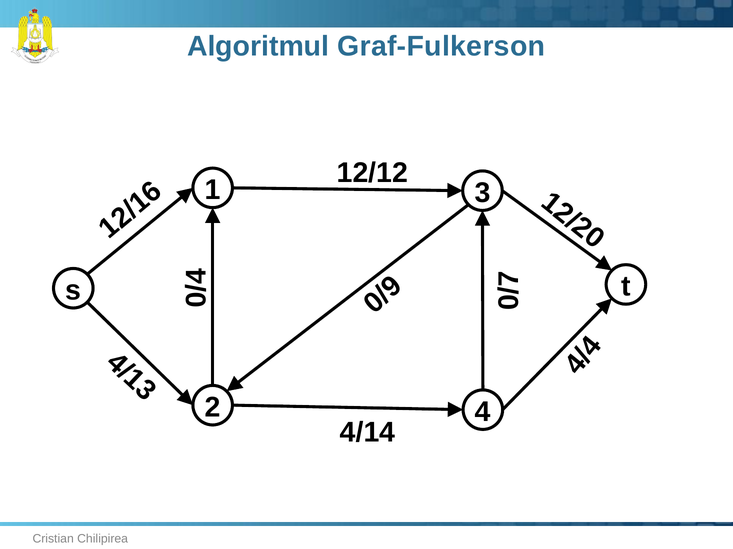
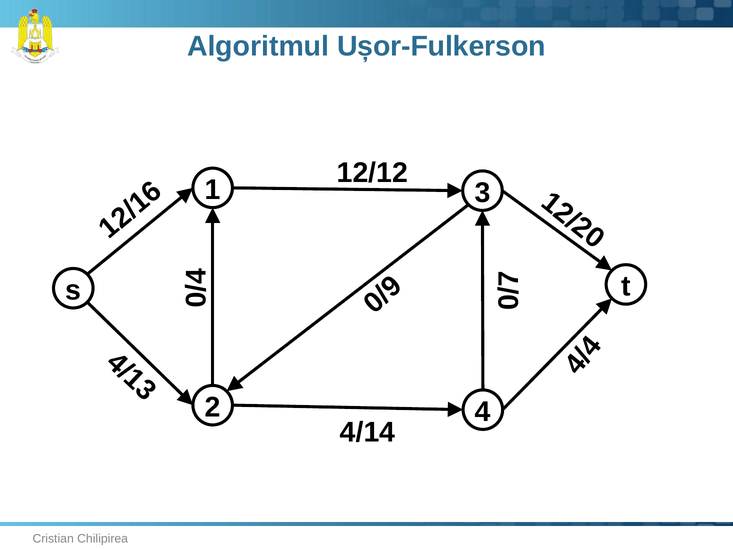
Graf-Fulkerson: Graf-Fulkerson -> Ușor-Fulkerson (441, 47)
